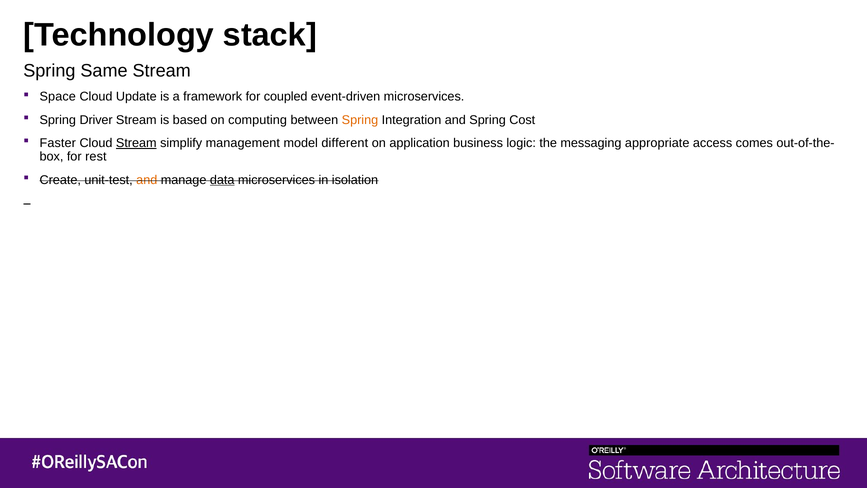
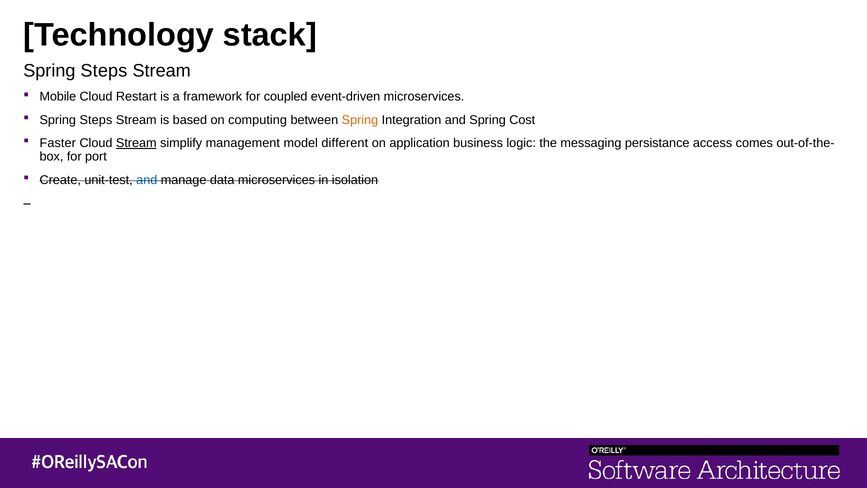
Same: Same -> Steps (104, 71)
Space: Space -> Mobile (58, 97)
Update: Update -> Restart (136, 97)
Driver: Driver -> Steps (96, 120)
appropriate: appropriate -> persistance (657, 143)
rest: rest -> port (96, 157)
and colour: orange -> blue (147, 180)
data underline: present -> none (222, 180)
